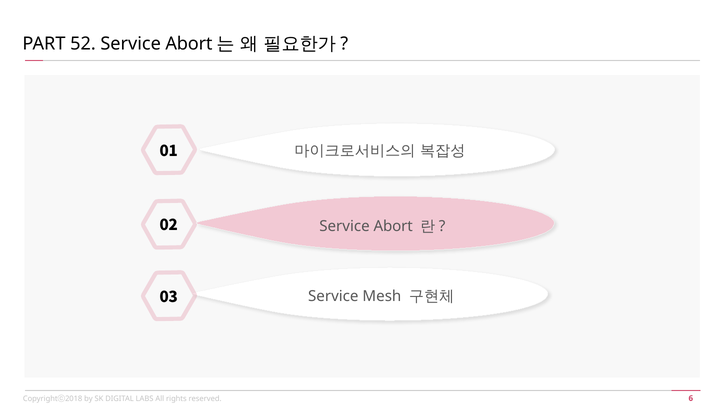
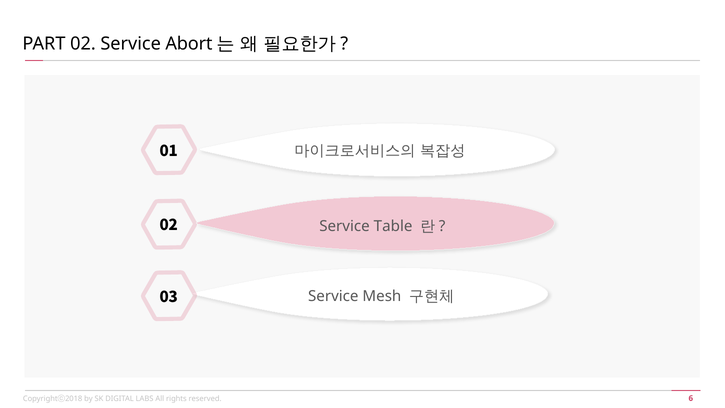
PART 52: 52 -> 02 (83, 44)
Abort: Abort -> Table (393, 226)
